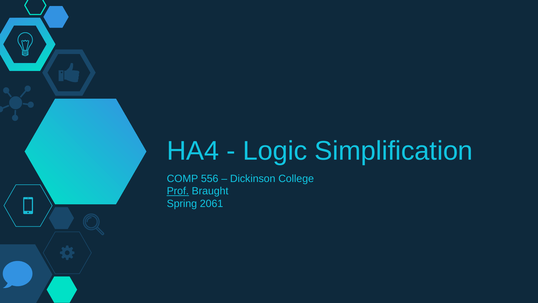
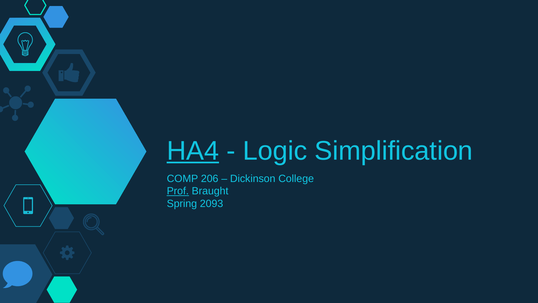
HA4 underline: none -> present (193, 151)
556: 556 -> 206 (210, 178)
2061: 2061 -> 2093 (212, 203)
